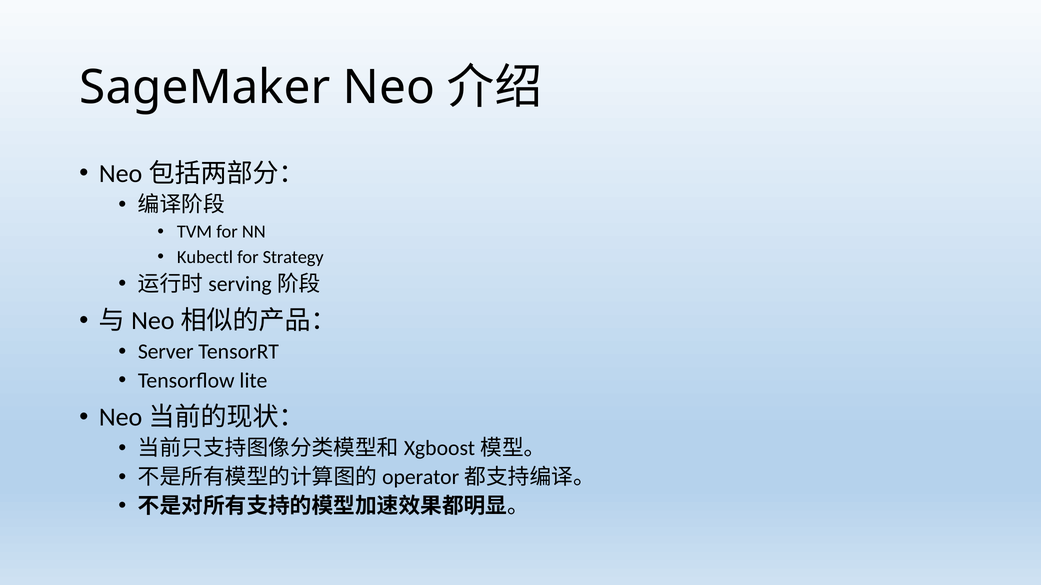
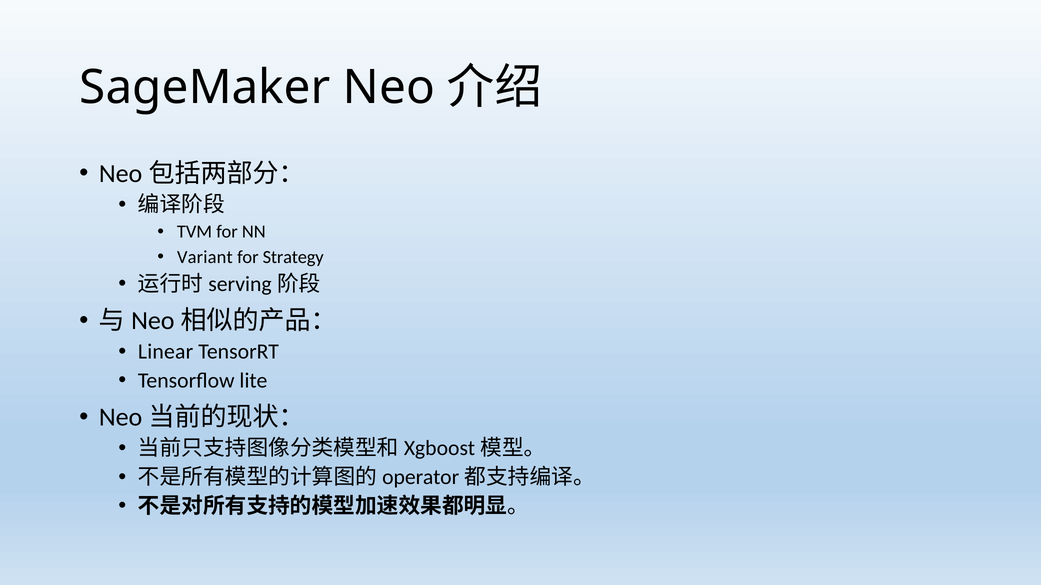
Kubectl: Kubectl -> Variant (205, 257)
Server: Server -> Linear (166, 352)
